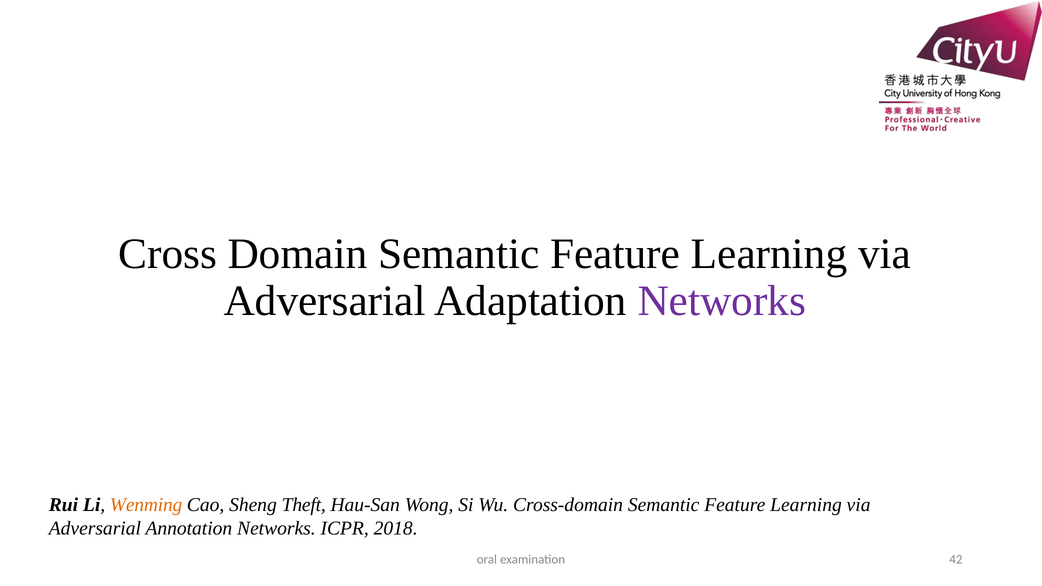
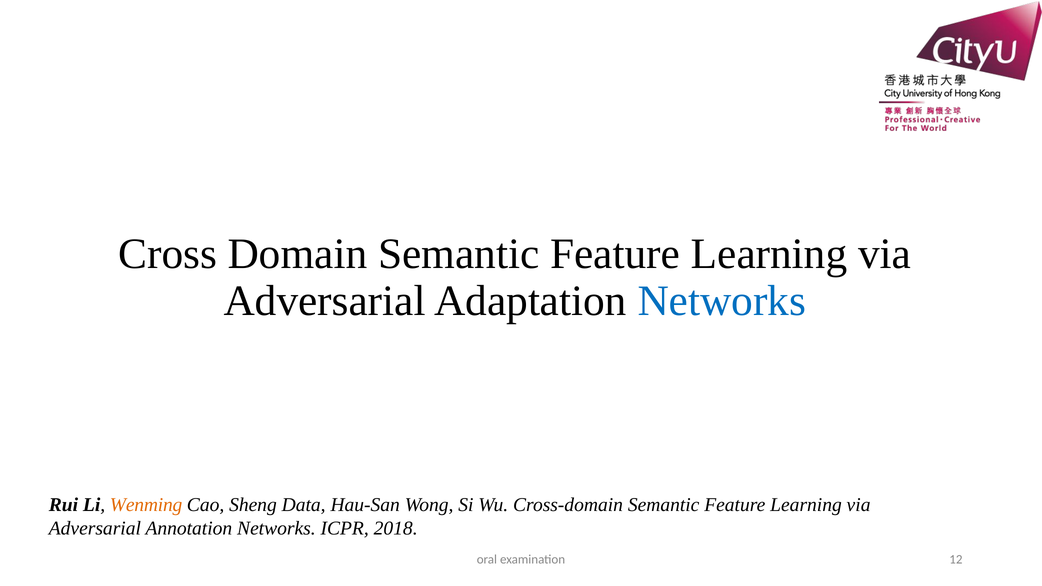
Networks colour: purple -> blue (722, 301)
Theft: Theft -> Data (304, 505)
42: 42 -> 12 (956, 560)
